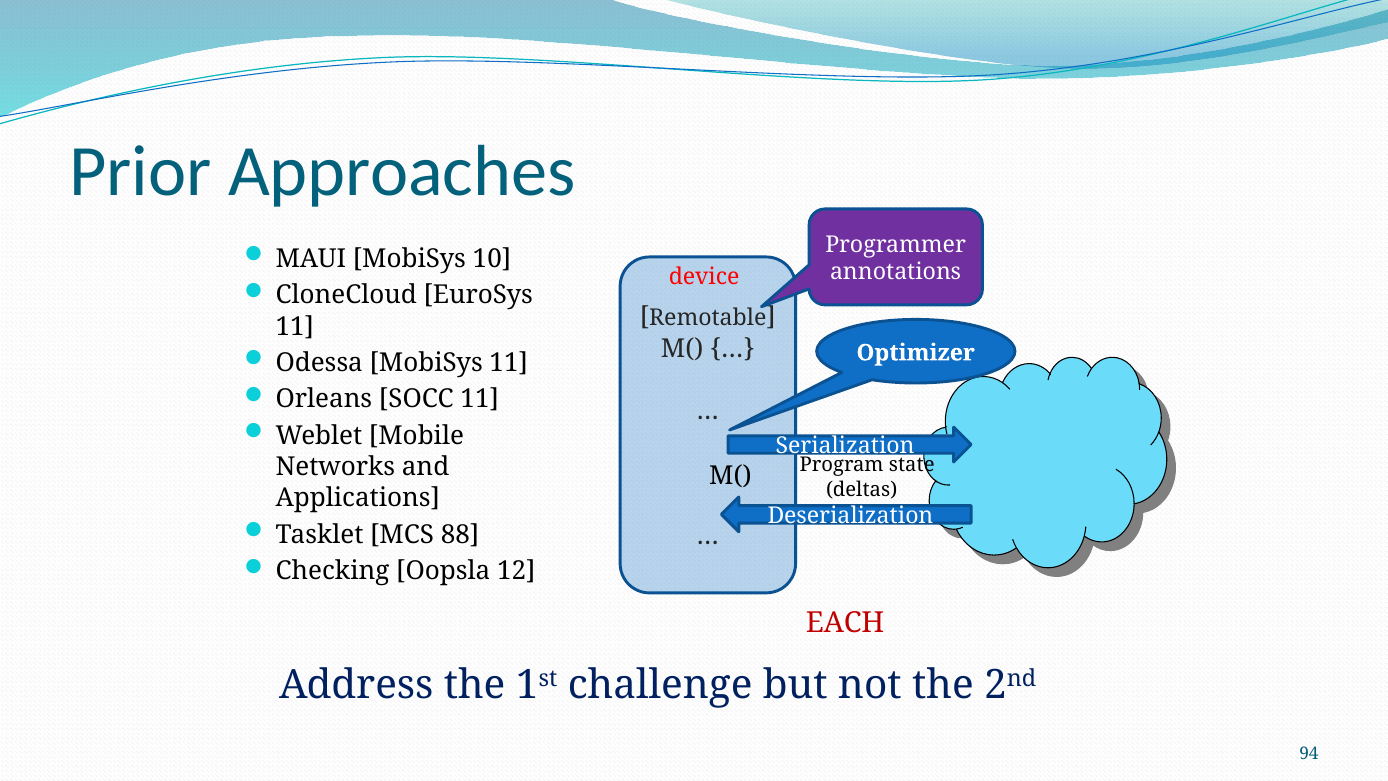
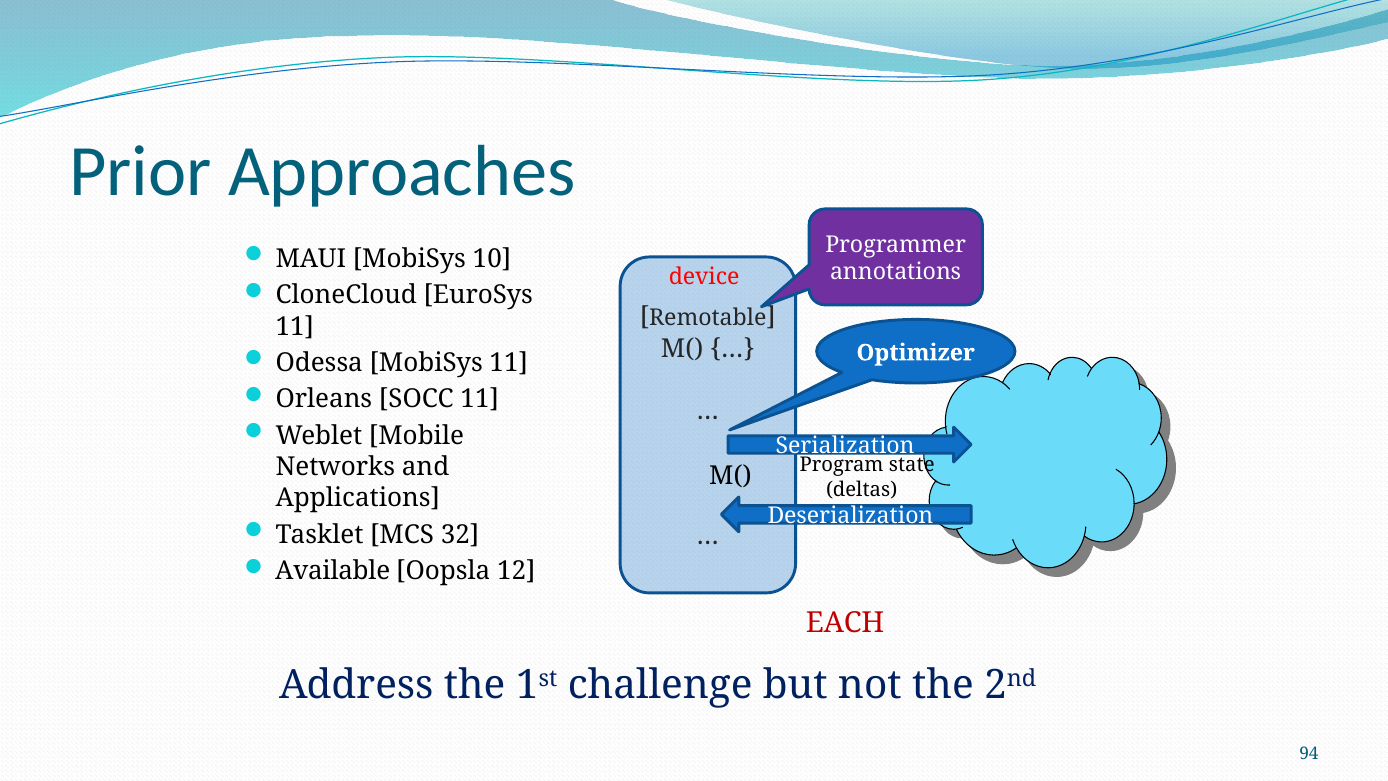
88: 88 -> 32 (460, 535)
Checking: Checking -> Available (333, 571)
